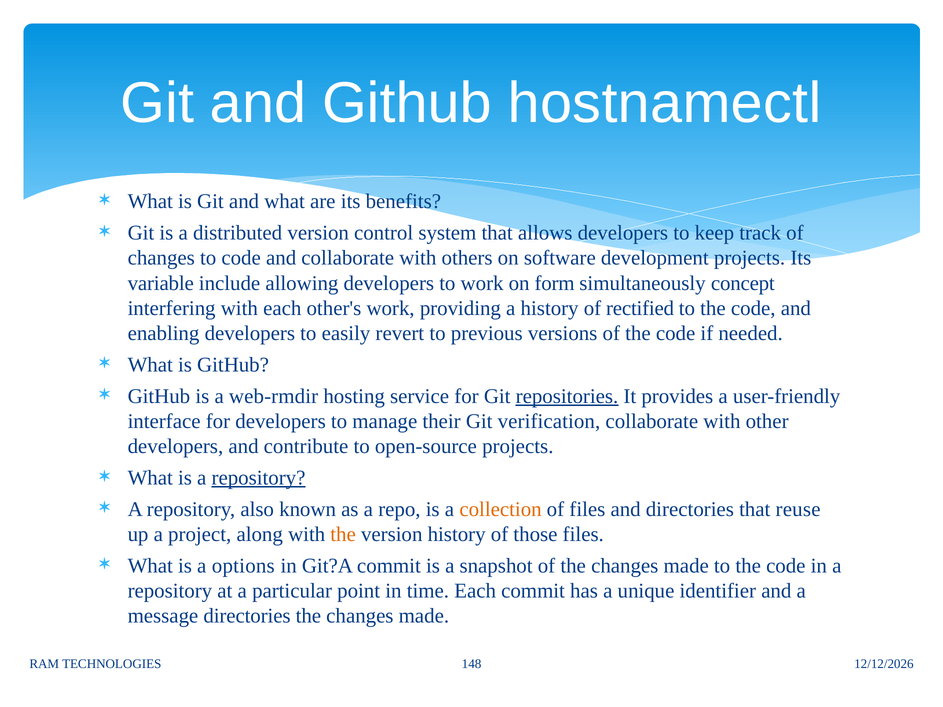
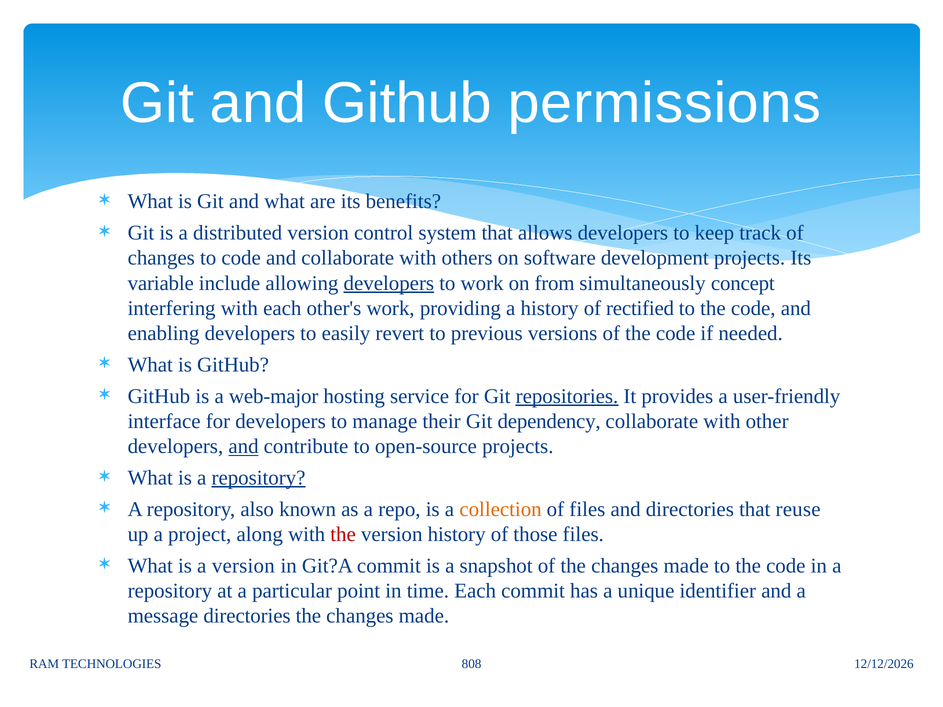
hostnamectl: hostnamectl -> permissions (664, 104)
developers underline: none -> present (389, 283)
form: form -> from (555, 283)
web-rmdir: web-rmdir -> web-major (274, 396)
verification: verification -> dependency (549, 421)
and underline: none -> present (244, 447)
the colour: orange -> red (343, 535)
a options: options -> version (243, 566)
148: 148 -> 808 (472, 664)
